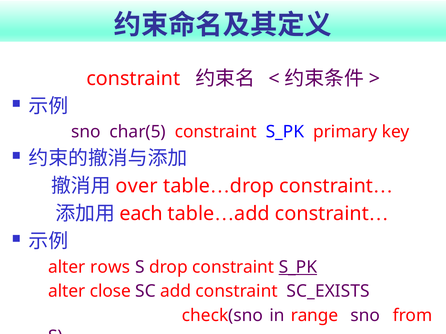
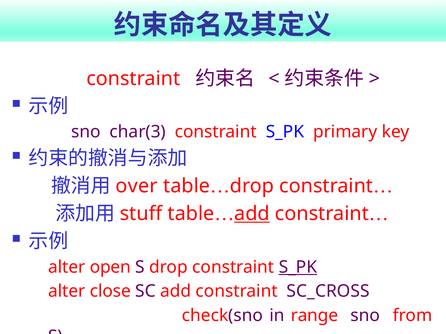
char(5: char(5 -> char(3 (138, 132)
each: each -> stuff (141, 214)
add underline: none -> present (252, 214)
rows: rows -> open (110, 267)
SC_EXISTS: SC_EXISTS -> SC_CROSS (328, 292)
